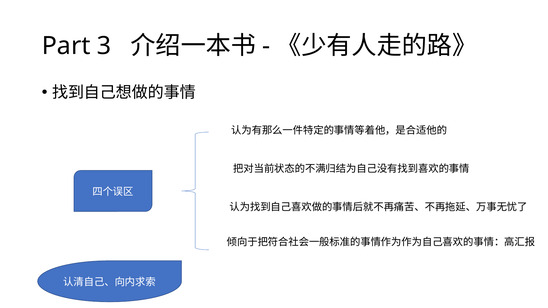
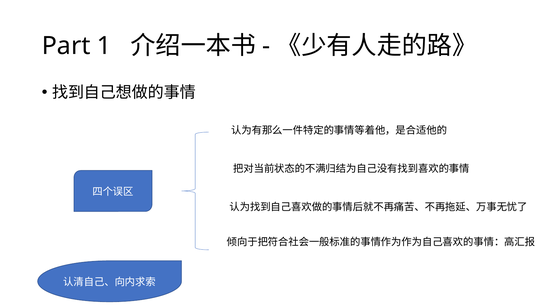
3: 3 -> 1 (104, 46)
